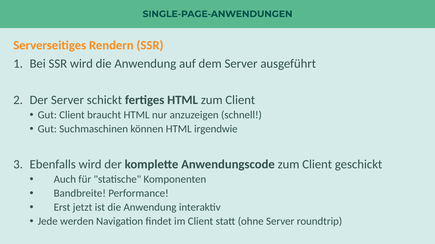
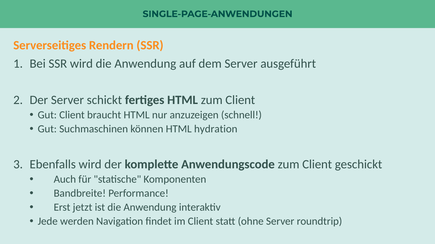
irgendwie: irgendwie -> hydration (216, 129)
